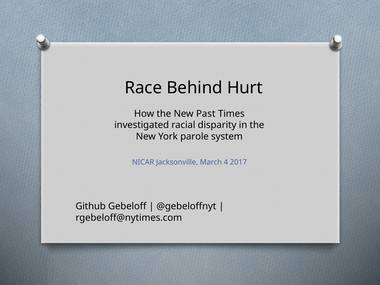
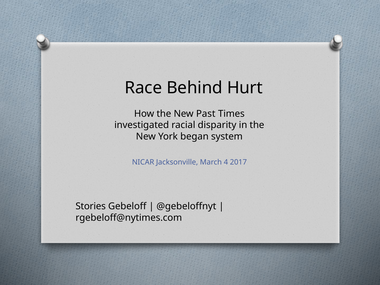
parole: parole -> began (194, 136)
Github: Github -> Stories (91, 206)
